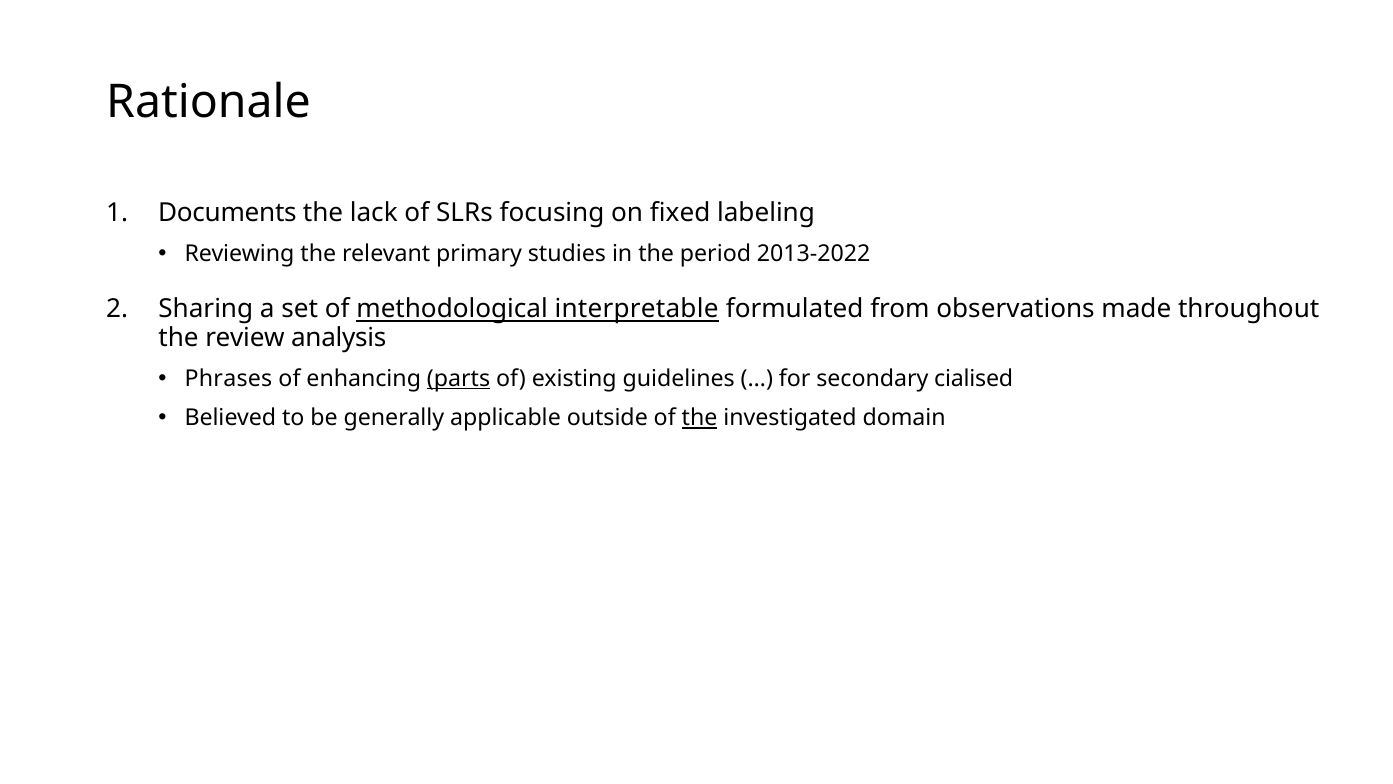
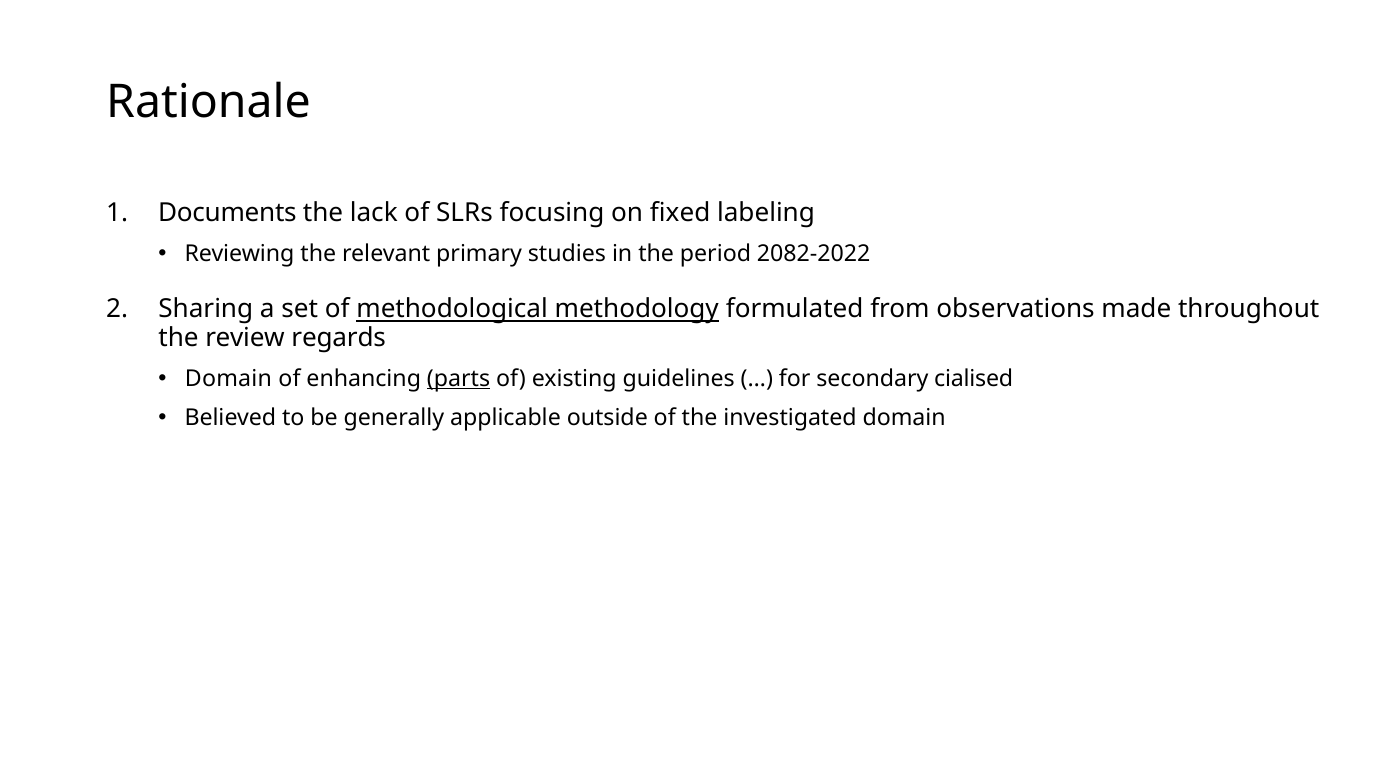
2013-2022: 2013-2022 -> 2082-2022 (814, 253)
interpretable: interpretable -> methodology (637, 309)
analysis: analysis -> regards (339, 337)
Phrases: Phrases -> Domain (228, 378)
the underline: present -> none (700, 418)
